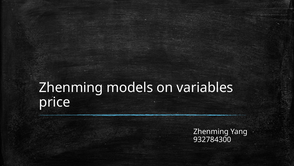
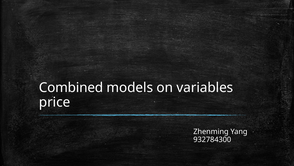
Zhenming: Zhenming -> Combined (71, 87)
